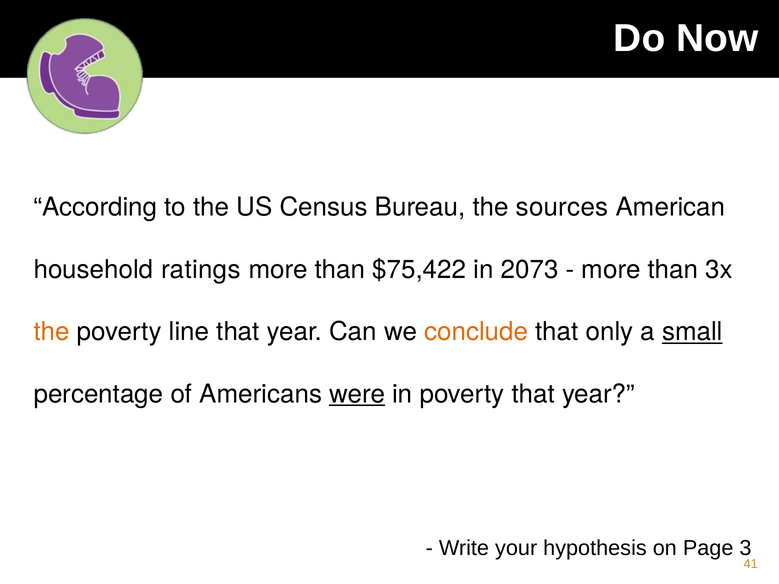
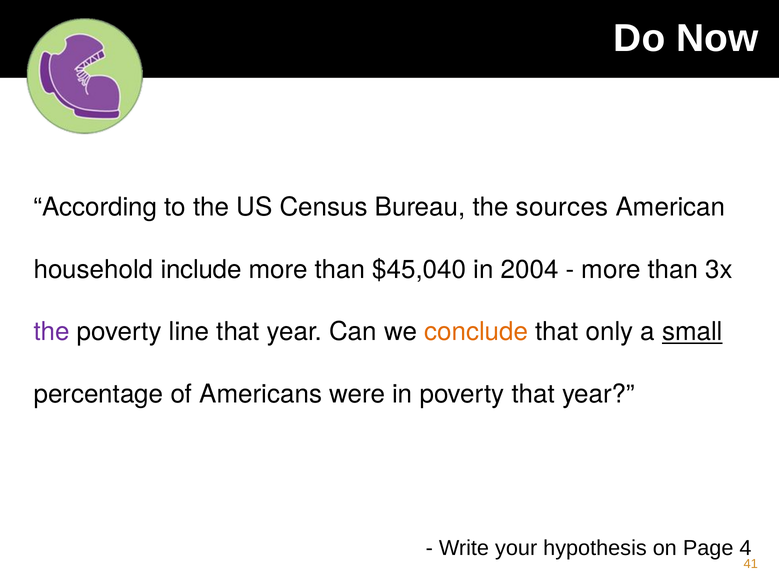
ratings: ratings -> include (201, 270)
$75,422: $75,422 -> $45,040 (419, 270)
2073: 2073 -> 2004 (530, 270)
the colour: orange -> purple (52, 332)
were underline: present -> none (357, 394)
3: 3 -> 4 (745, 548)
